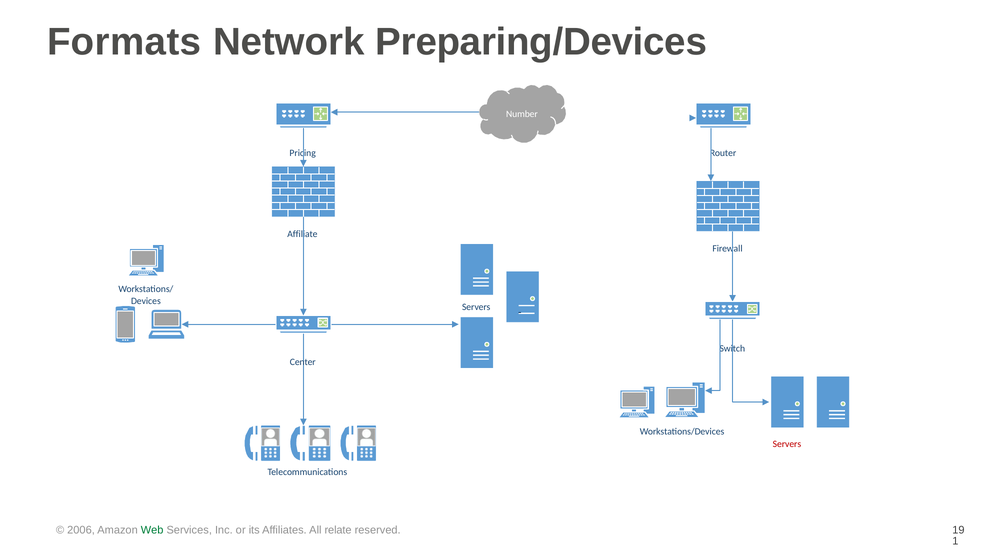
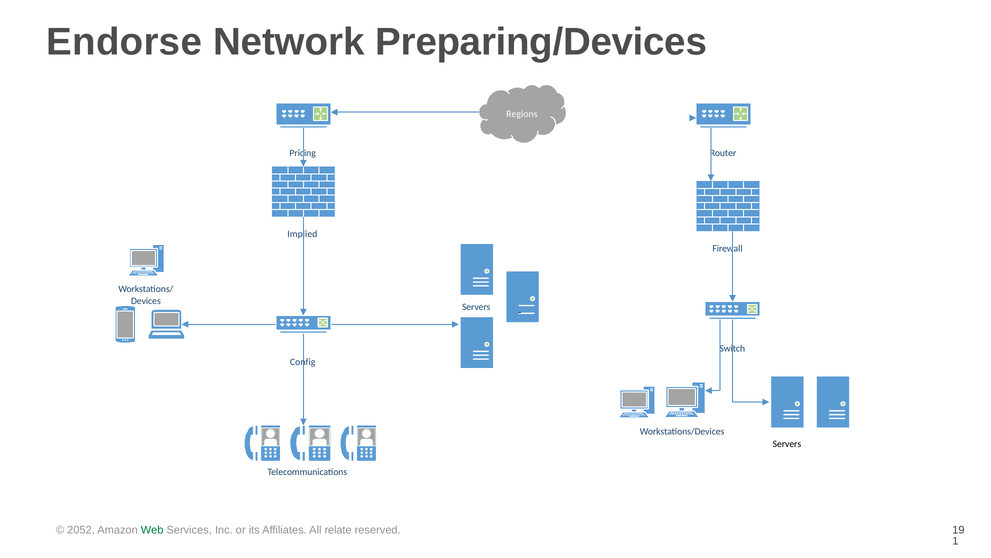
Formats: Formats -> Endorse (124, 42)
Number: Number -> Regions (522, 114)
Affiliate: Affiliate -> Implied (302, 234)
Center: Center -> Config (303, 362)
Servers colour: red -> black (787, 444)
2006: 2006 -> 2052 (81, 529)
